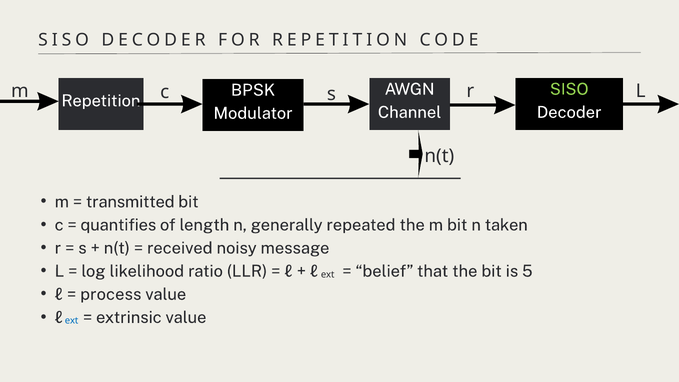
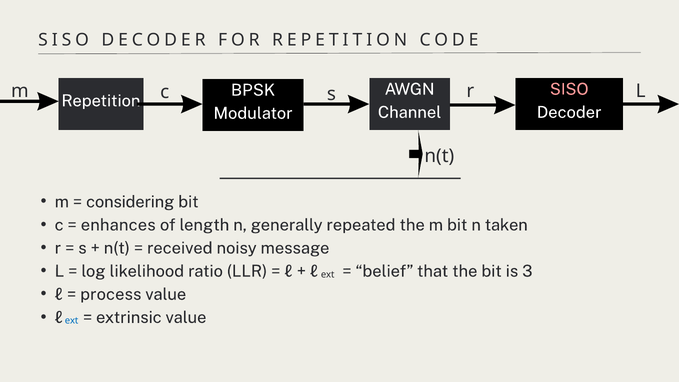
SISO colour: light green -> pink (569, 89)
transmitted: transmitted -> considering (130, 202)
quantifies: quantifies -> enhances (118, 225)
5: 5 -> 3 (527, 271)
